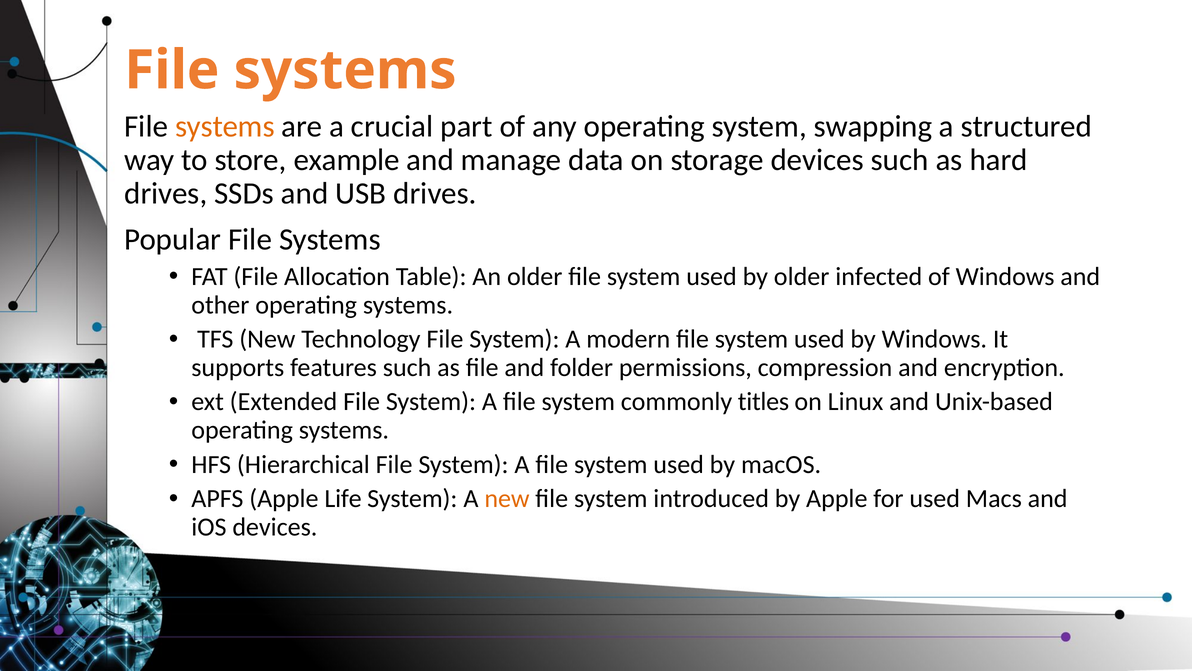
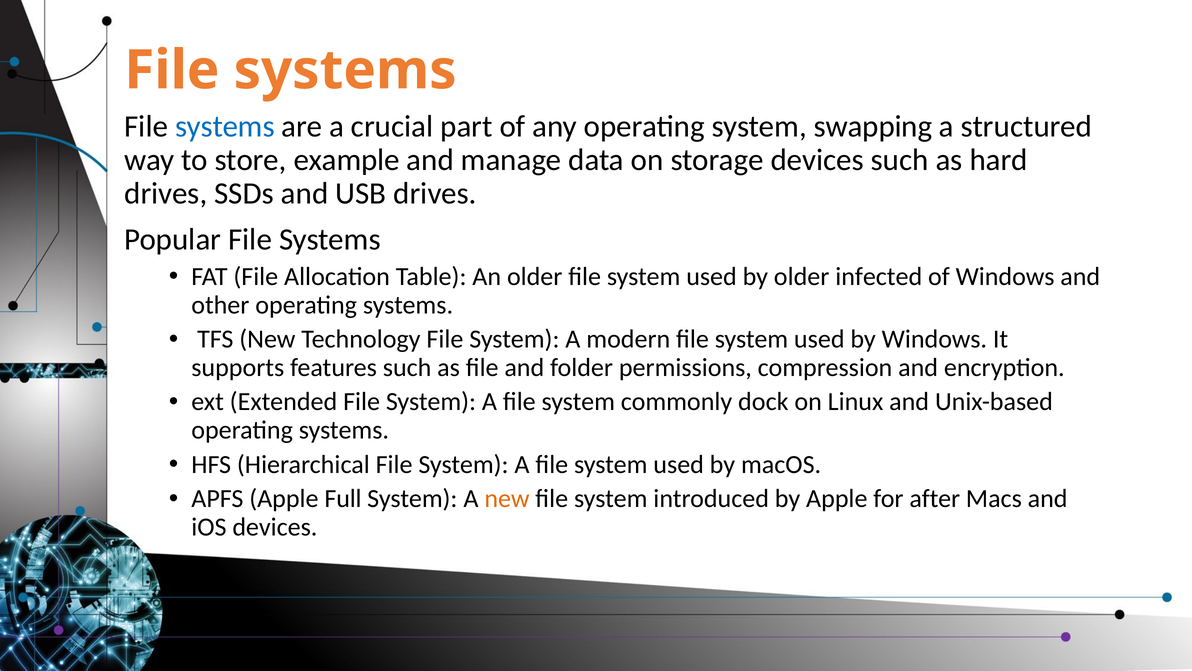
systems colour: orange -> blue (225, 127)
titles: titles -> dock (763, 402)
Life: Life -> Full (343, 498)
for used: used -> after (935, 498)
